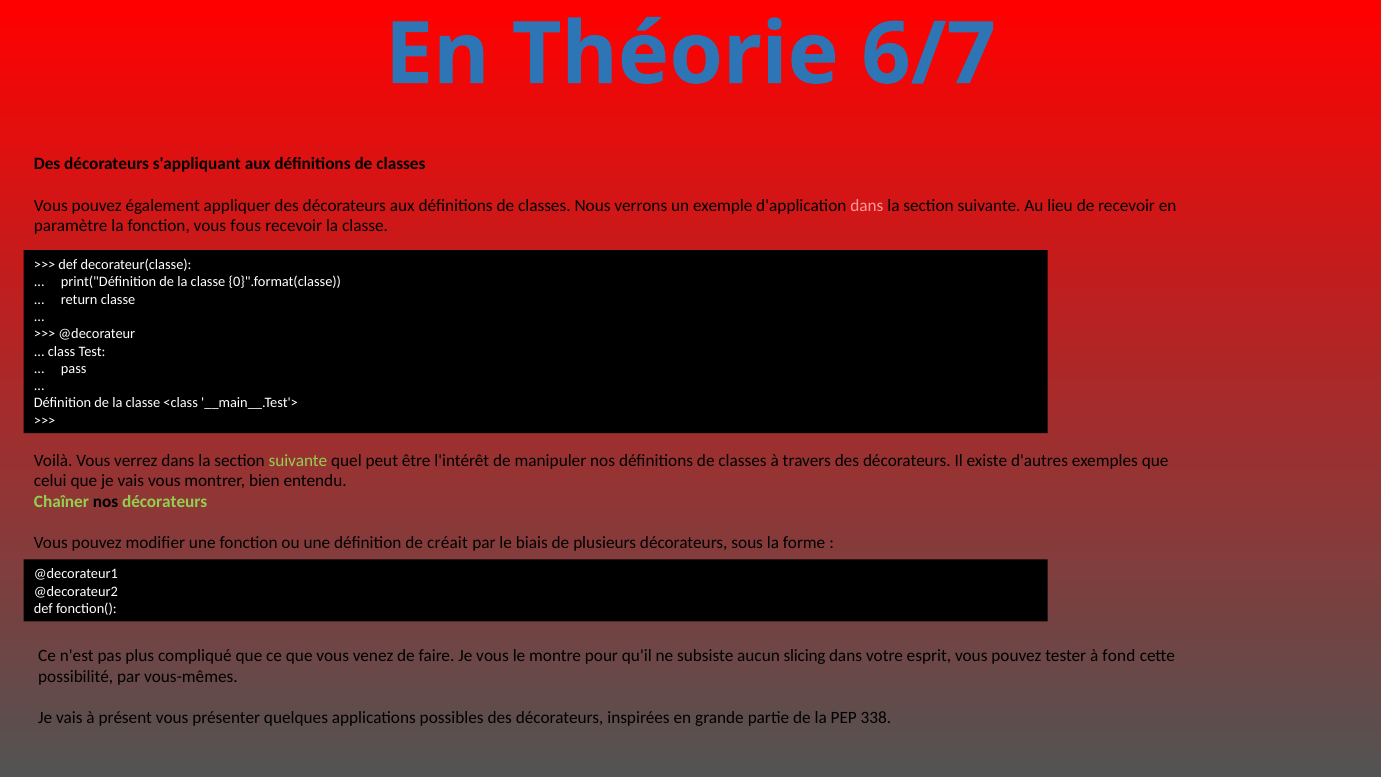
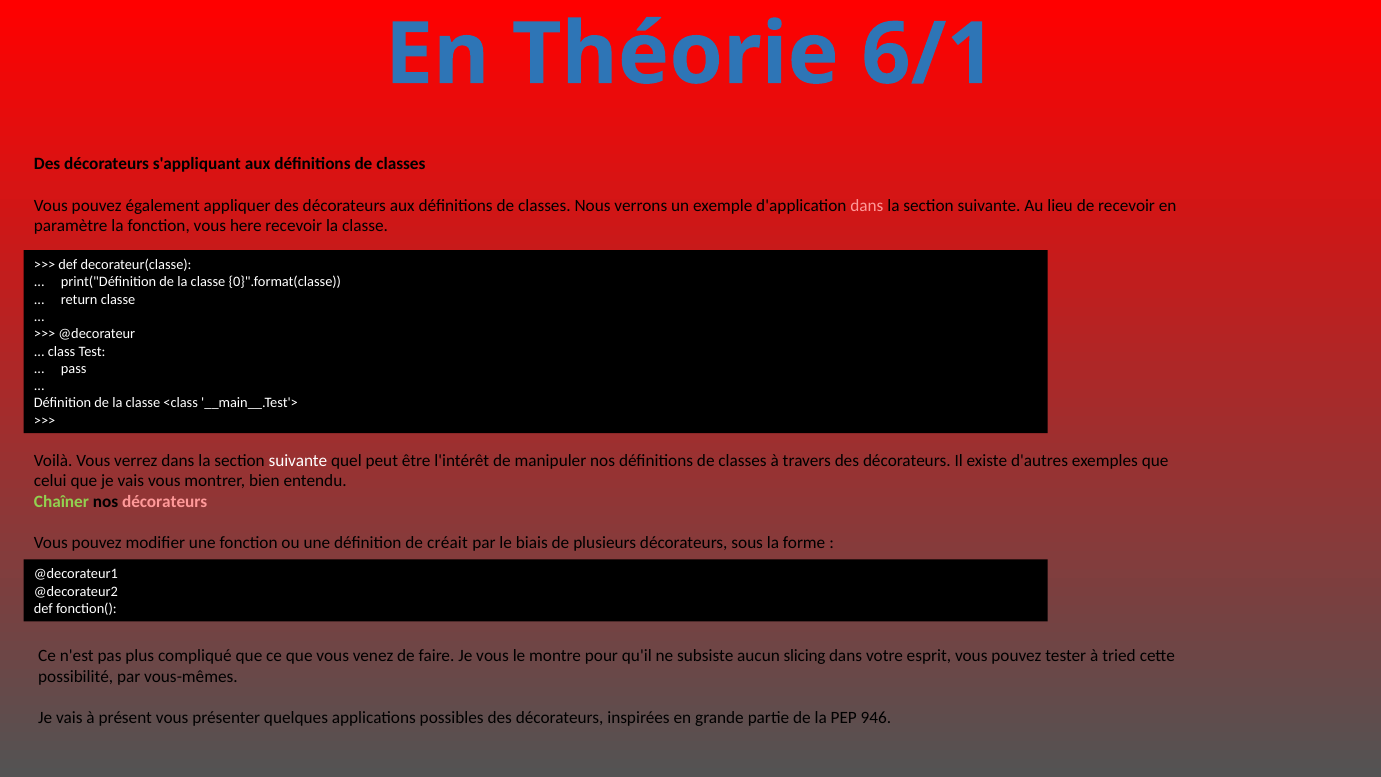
6/7: 6/7 -> 6/1 (929, 54)
fous: fous -> here (246, 226)
suivante colour: light green -> white (298, 460)
décorateurs colour: light green -> pink (165, 502)
fond: fond -> tried (1119, 656)
338: 338 -> 946 (876, 718)
